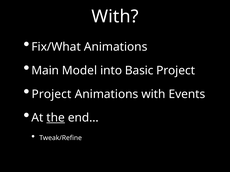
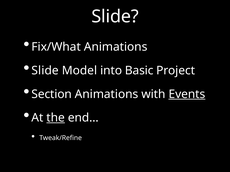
With: With -> Slide (115, 17)
Main: Main -> Slide (45, 71)
Project: Project -> Section (52, 94)
Events underline: none -> present (187, 94)
